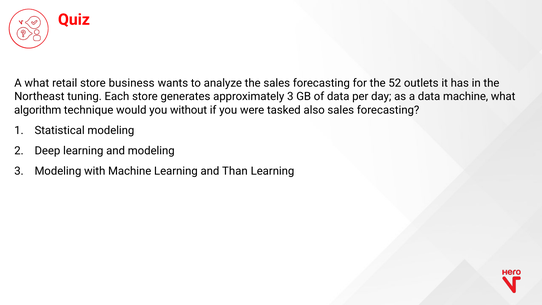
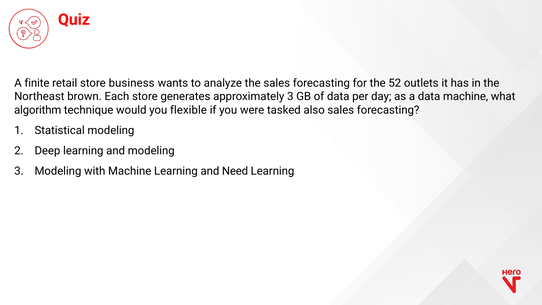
A what: what -> finite (37, 83)
tuning: tuning -> brown (85, 97)
without: without -> flexible (188, 110)
Than: Than -> Need (235, 171)
